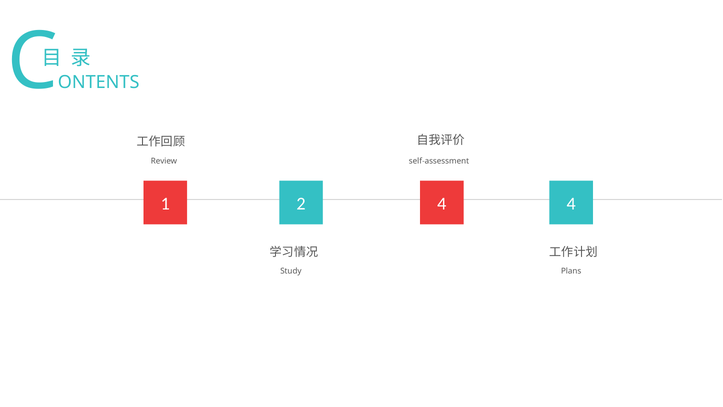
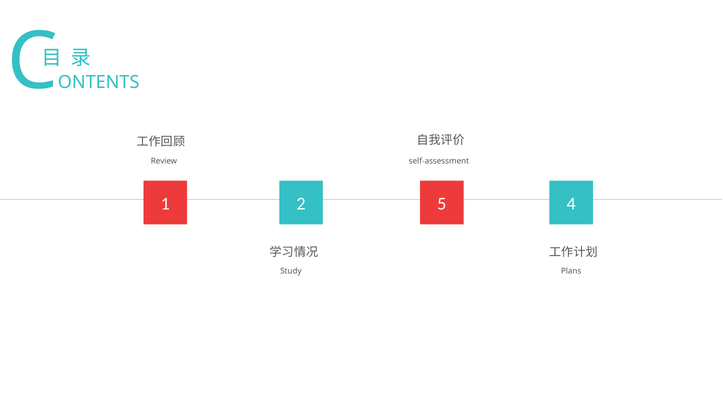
2 4: 4 -> 5 (442, 204)
